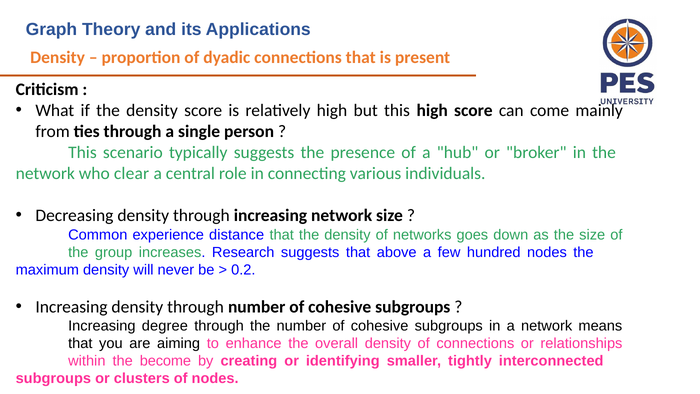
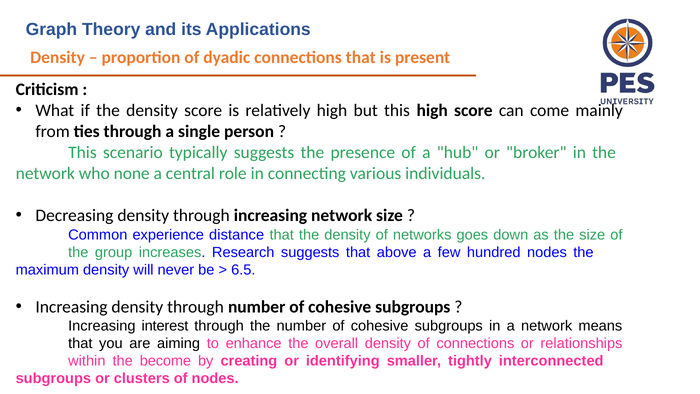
clear: clear -> none (132, 174)
0.2: 0.2 -> 6.5 (243, 270)
degree: degree -> interest (165, 326)
